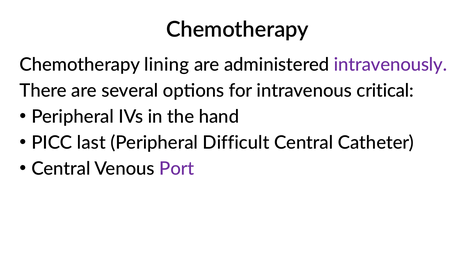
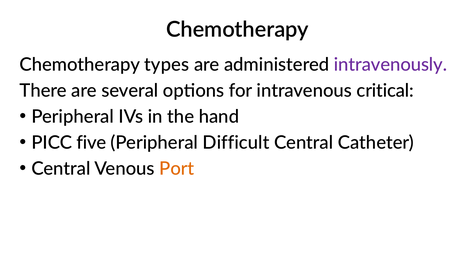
lining: lining -> types (167, 65)
last: last -> five (92, 143)
Port colour: purple -> orange (177, 169)
